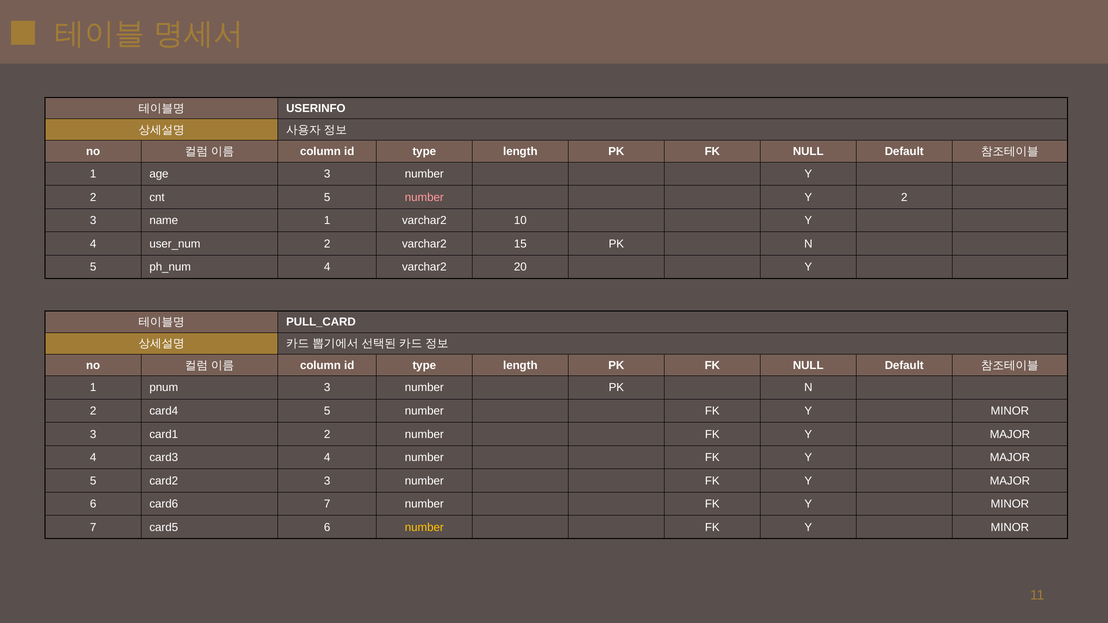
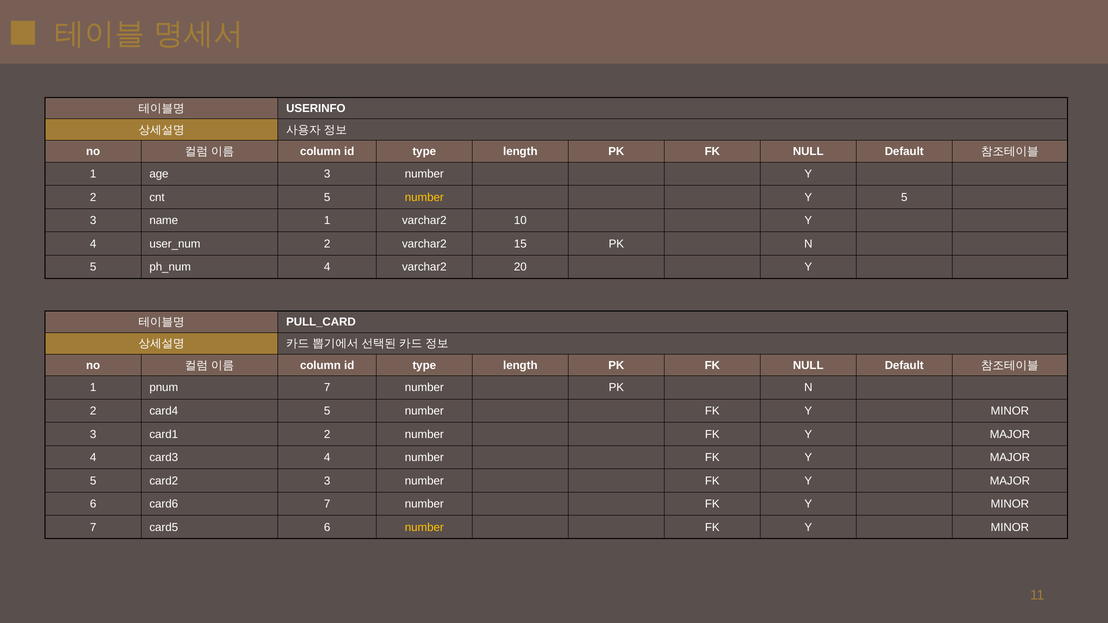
number colour: pink -> yellow (424, 197)
2: 2 -> 5 (904, 197)
pnum 3: 3 -> 7 (327, 388)
